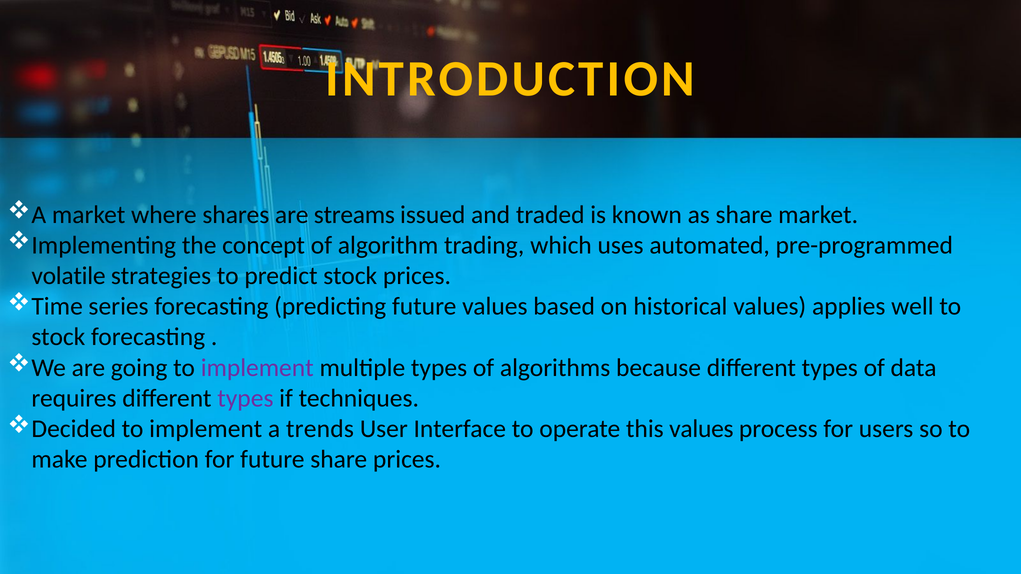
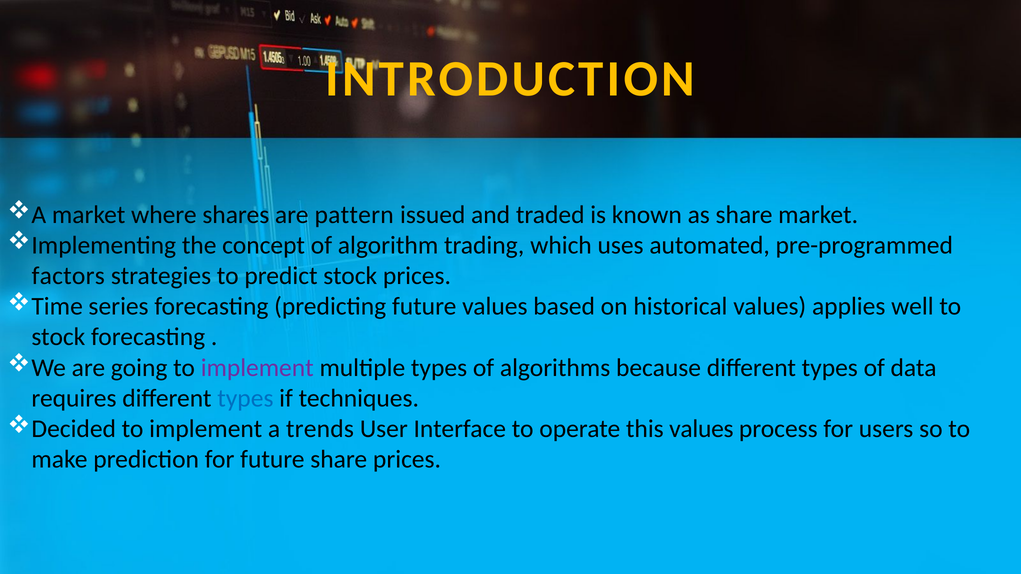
streams: streams -> pattern (354, 215)
volatile: volatile -> factors (68, 276)
types colour: purple -> blue (245, 398)
